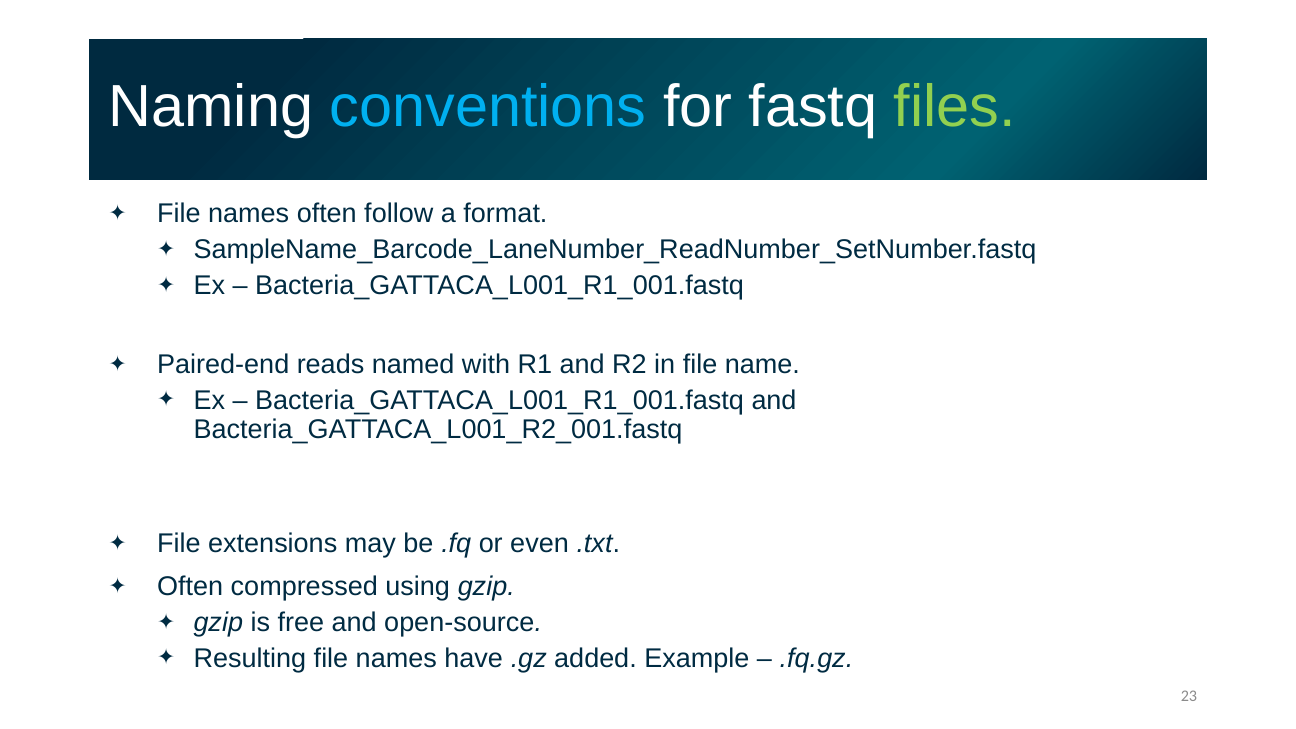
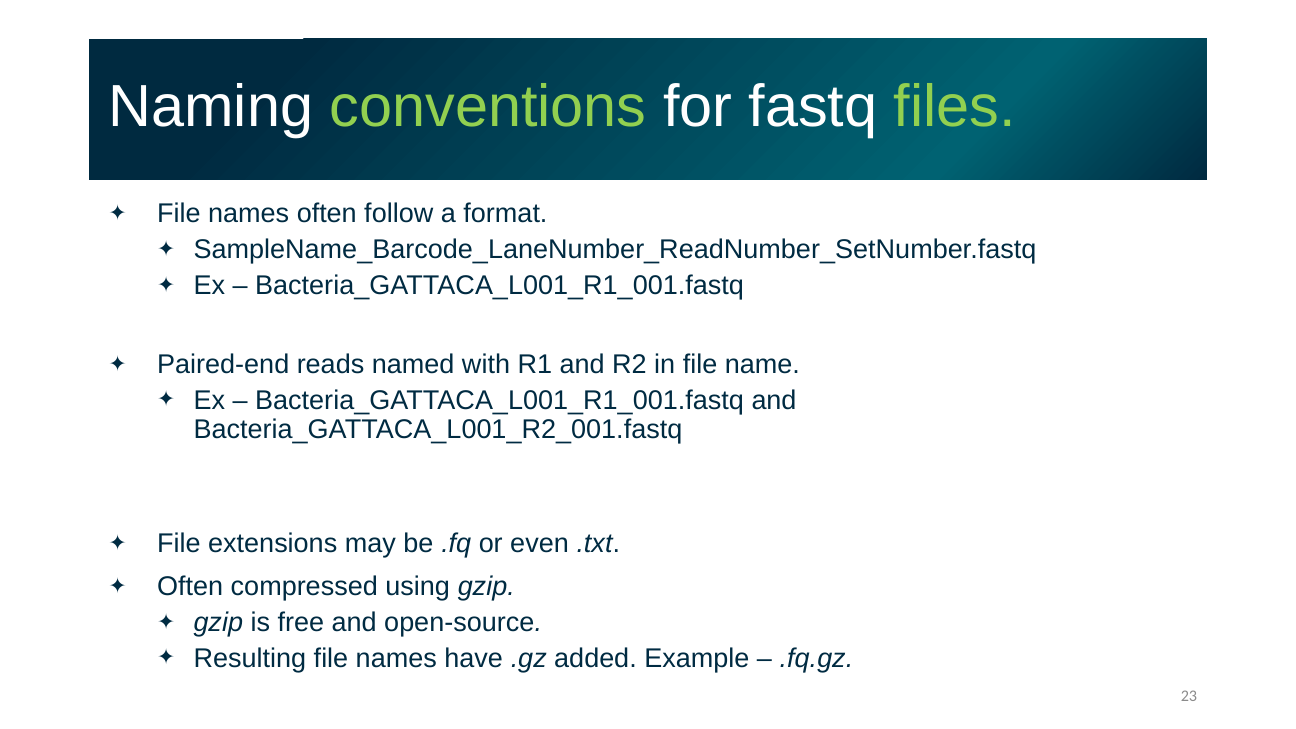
conventions colour: light blue -> light green (488, 106)
